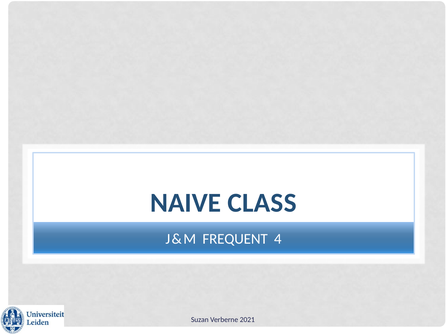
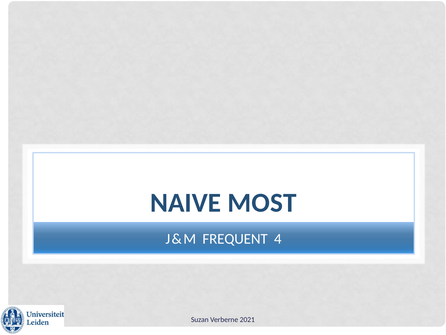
CLASS: CLASS -> MOST (262, 203)
